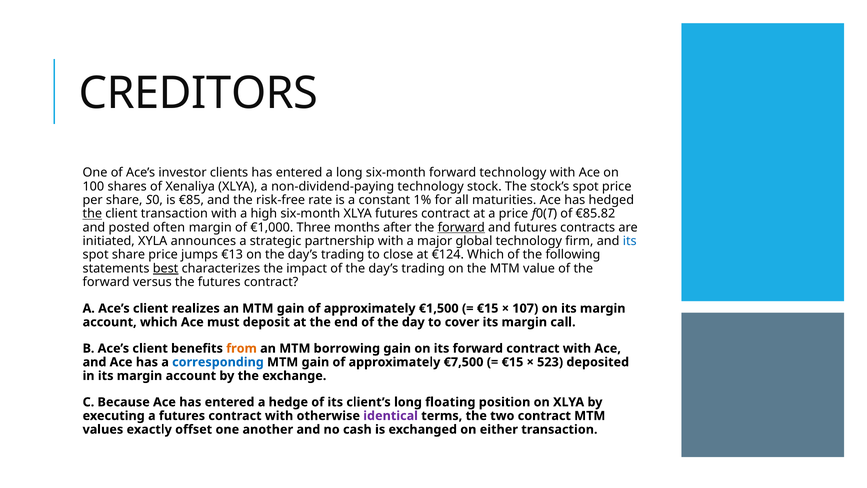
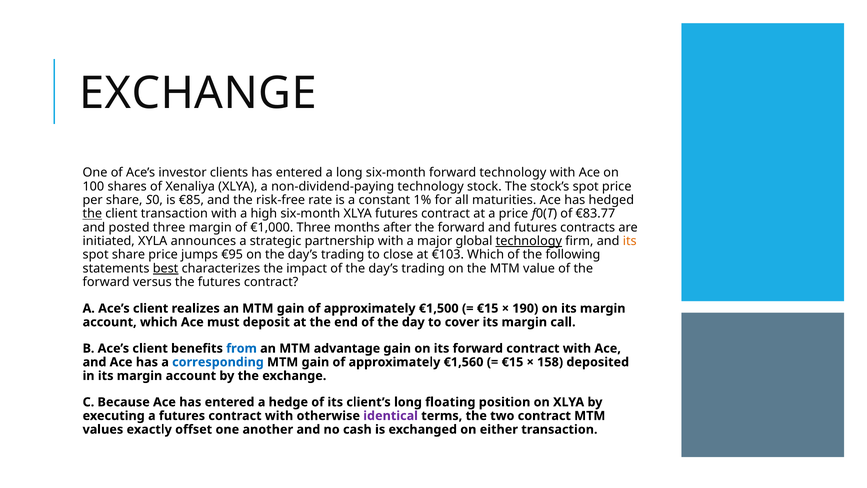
CREDITORS: CREDITORS -> EXCHANGE (198, 93)
€85.82: €85.82 -> €83.77 (595, 214)
posted often: often -> three (169, 227)
forward underline: present -> none (461, 227)
technology underline: none -> present (529, 241)
its colour: blue -> orange (630, 241)
€13: €13 -> €95 (232, 255)
€124: €124 -> €103 (448, 255)
107: 107 -> 190 (525, 308)
from colour: orange -> blue (242, 348)
borrowing: borrowing -> advantage (347, 348)
€7,500: €7,500 -> €1,560 (464, 362)
523: 523 -> 158 (550, 362)
